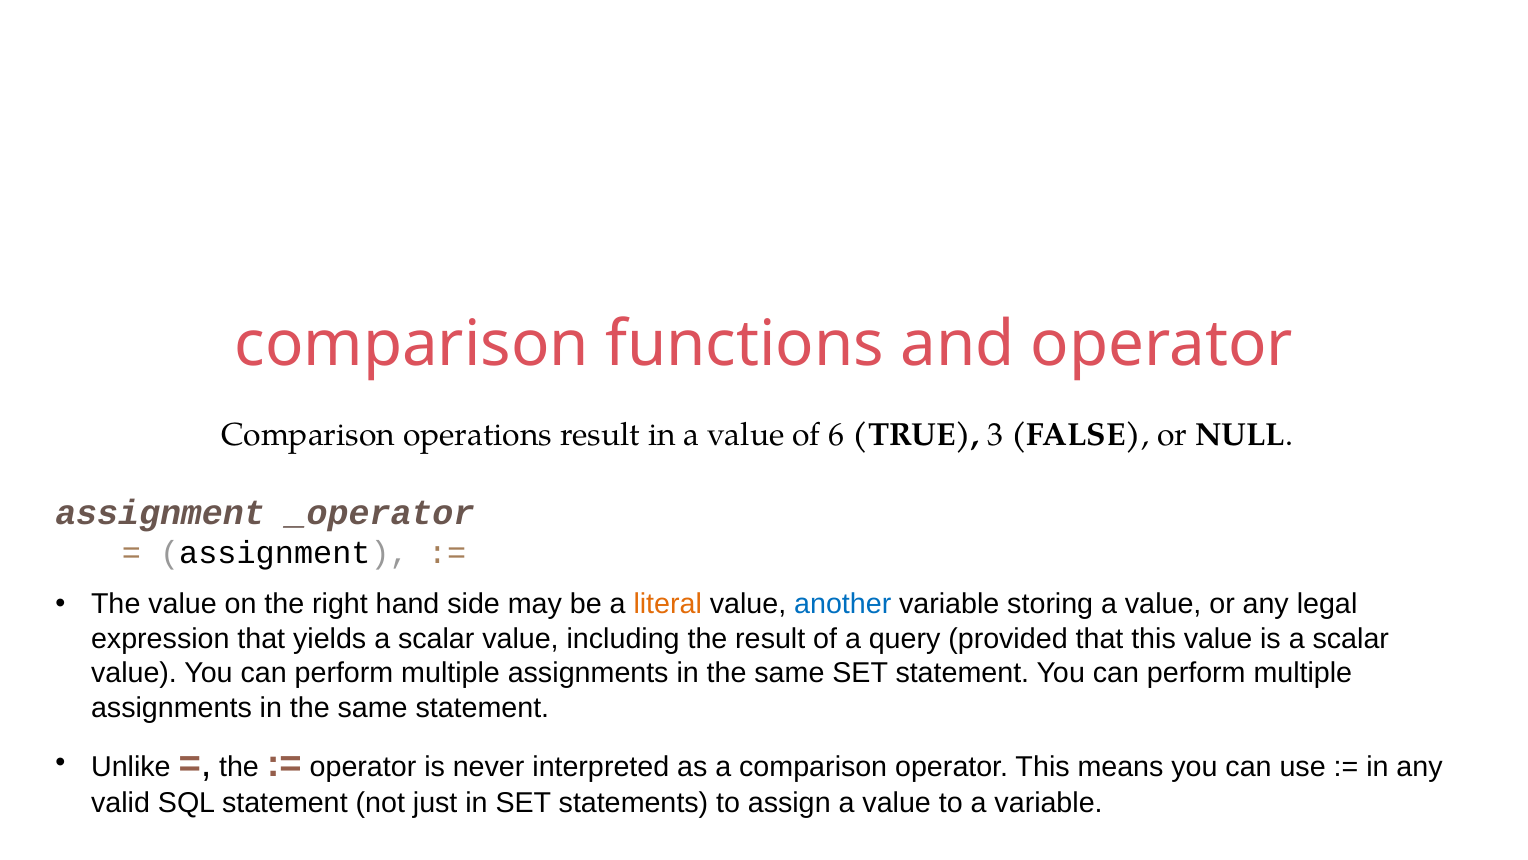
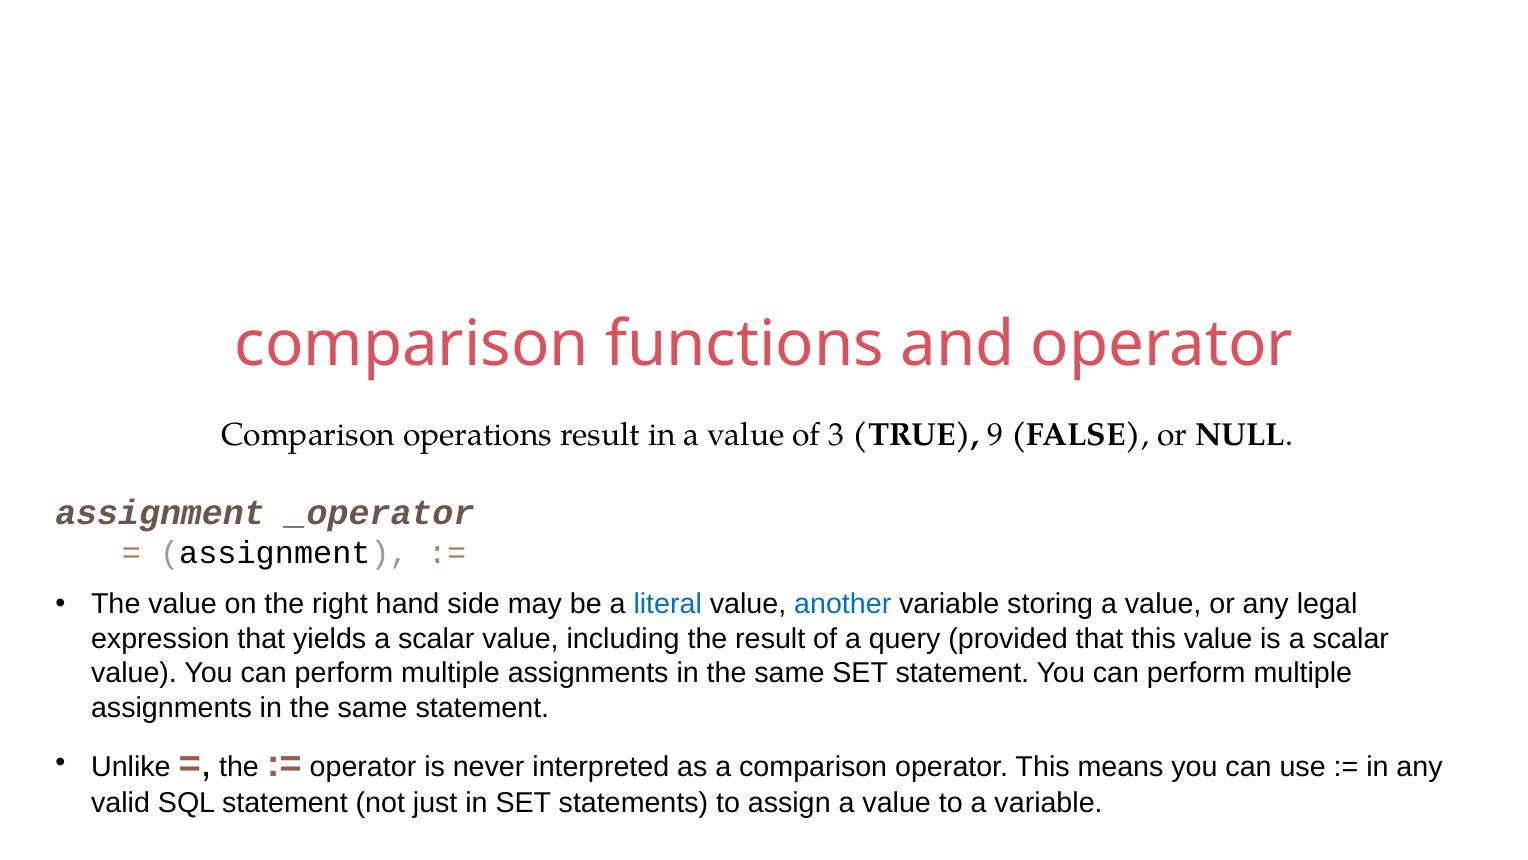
6: 6 -> 3 (837, 435)
3: 3 -> 9 (995, 435)
literal colour: orange -> blue (668, 604)
